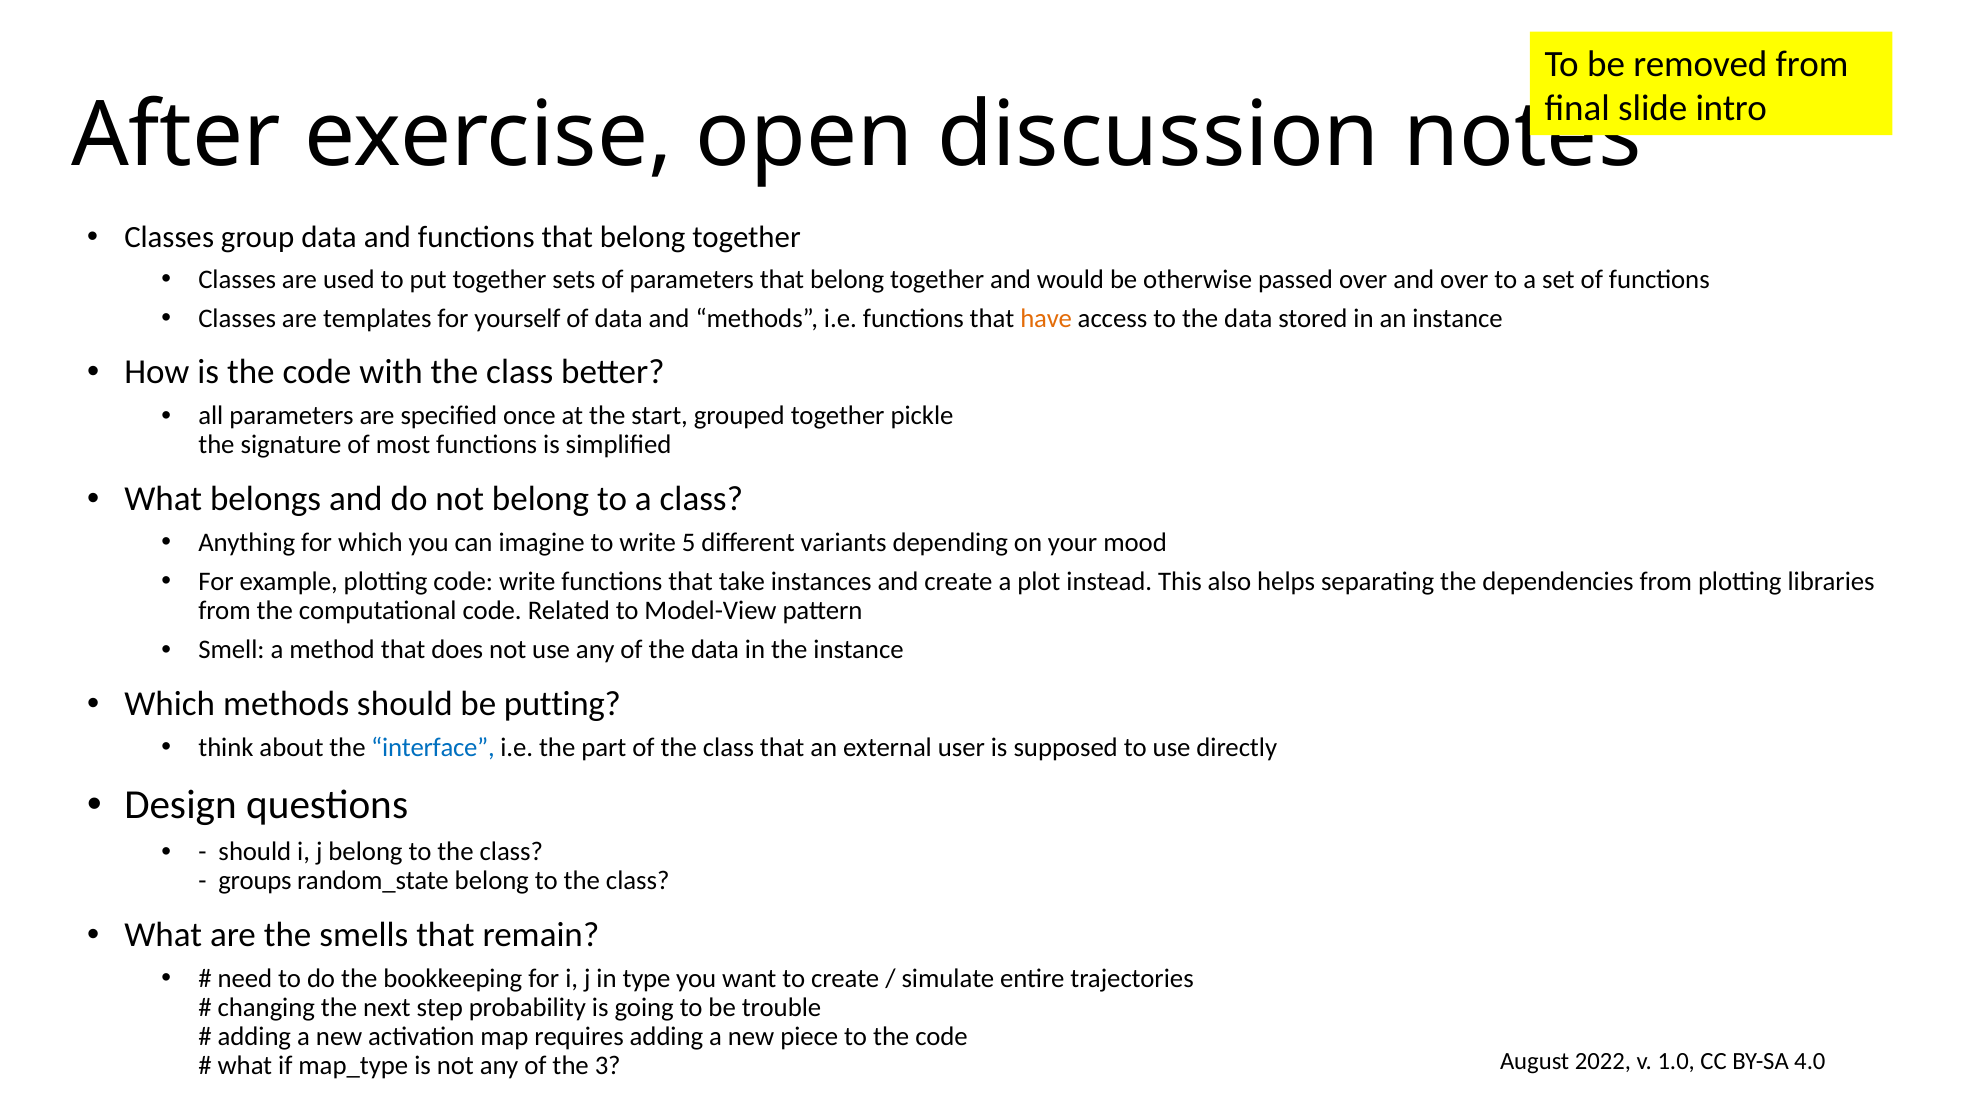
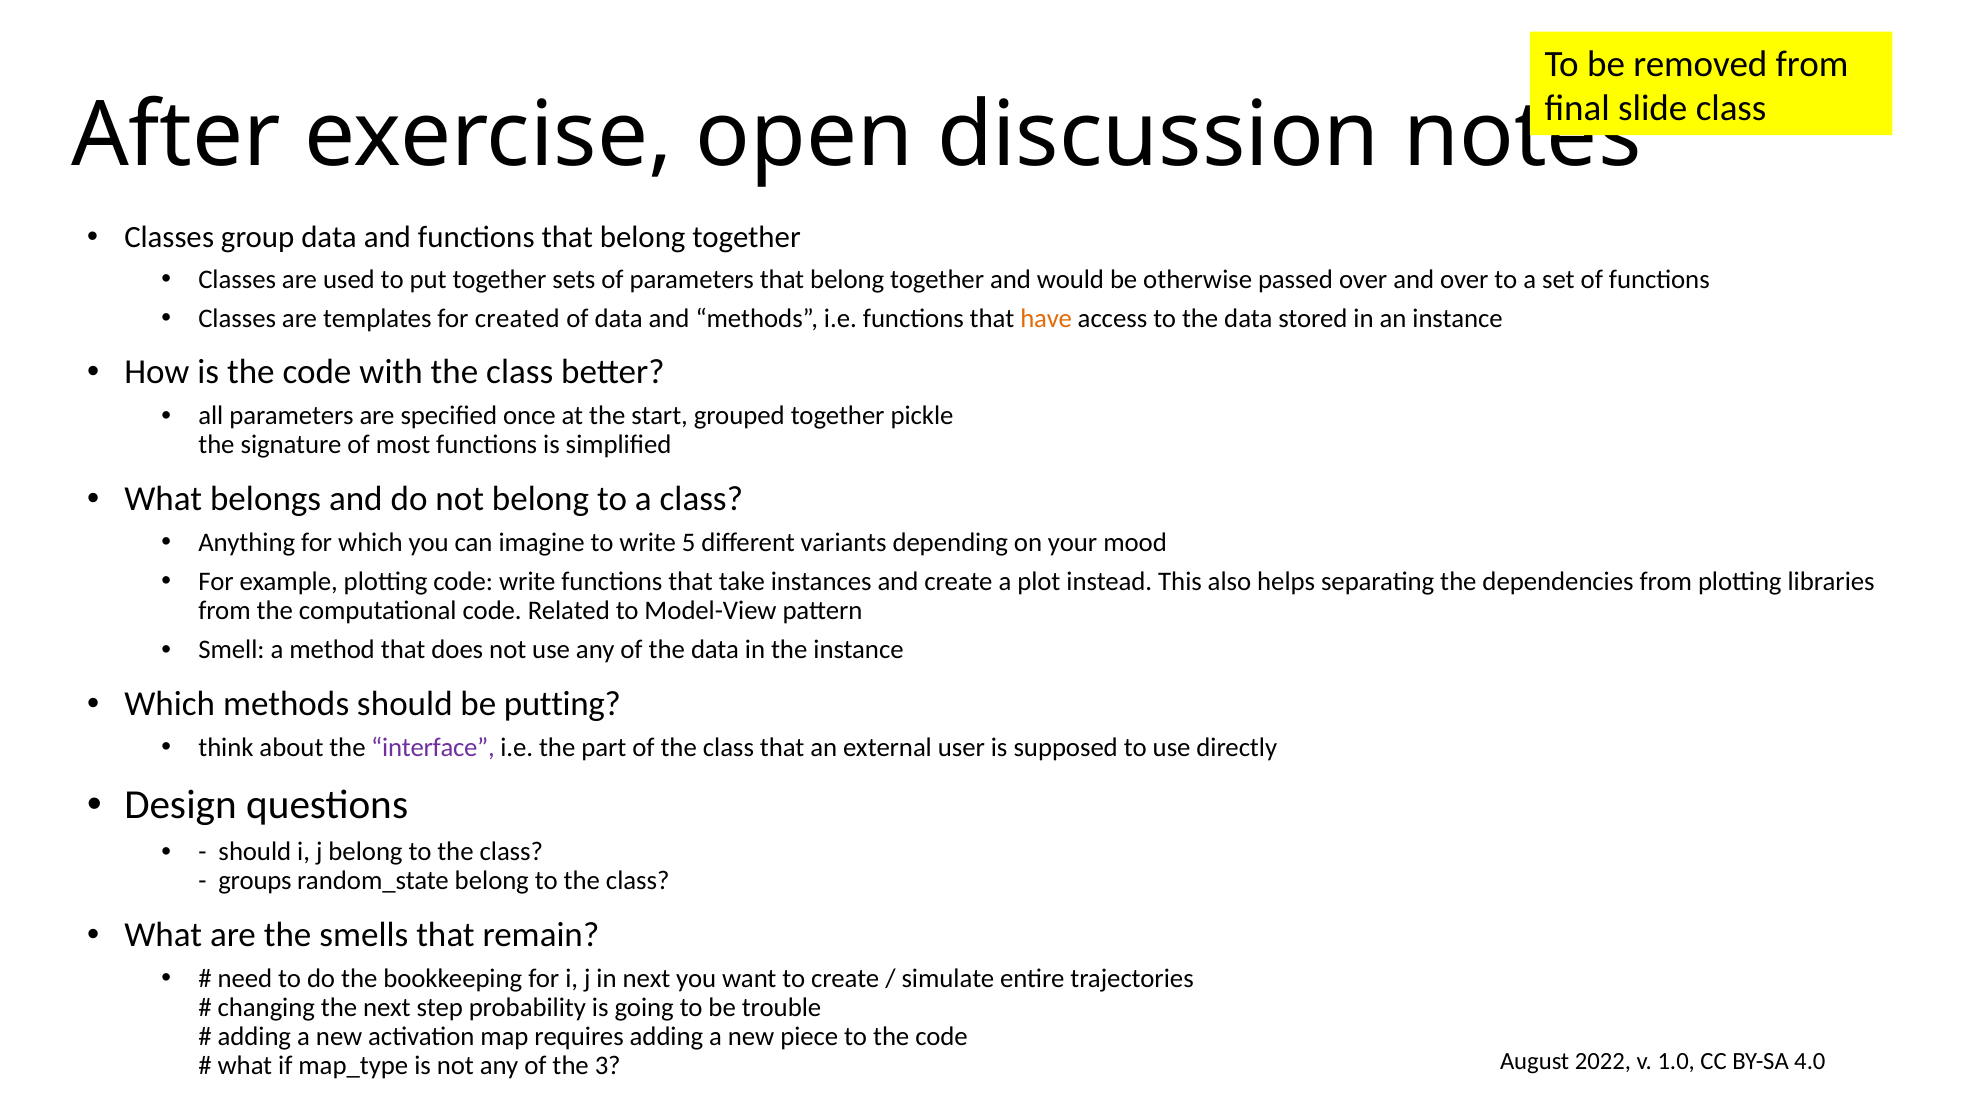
slide intro: intro -> class (1731, 108)
yourself: yourself -> created (517, 318)
interface colour: blue -> purple (433, 748)
in type: type -> next (646, 979)
